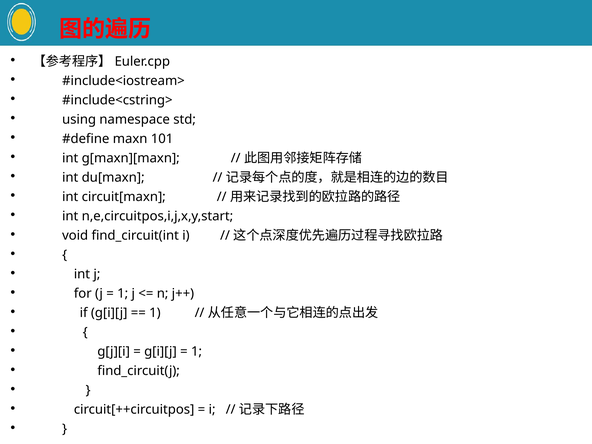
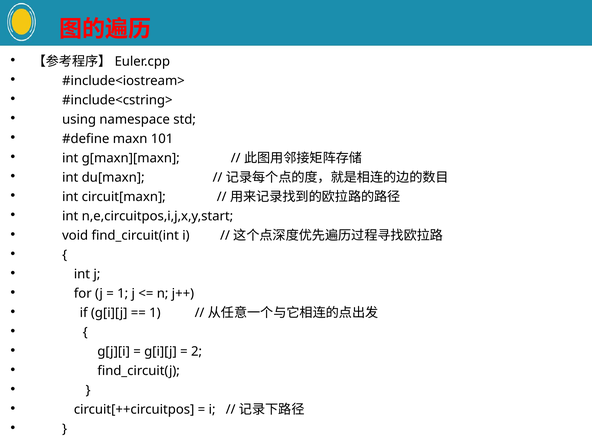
1: 1 -> 2 (197, 352)
